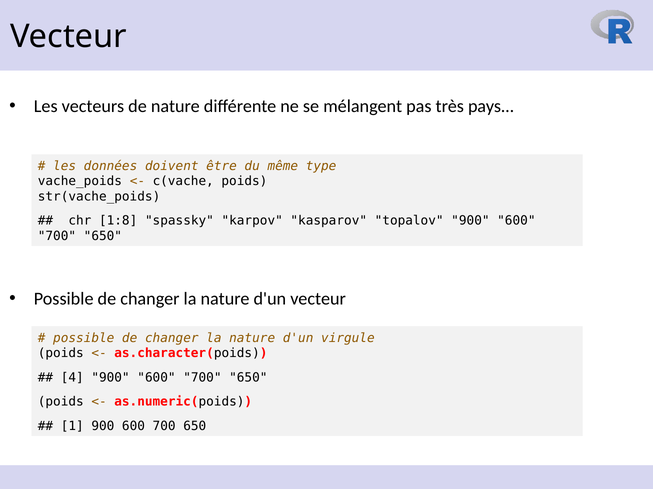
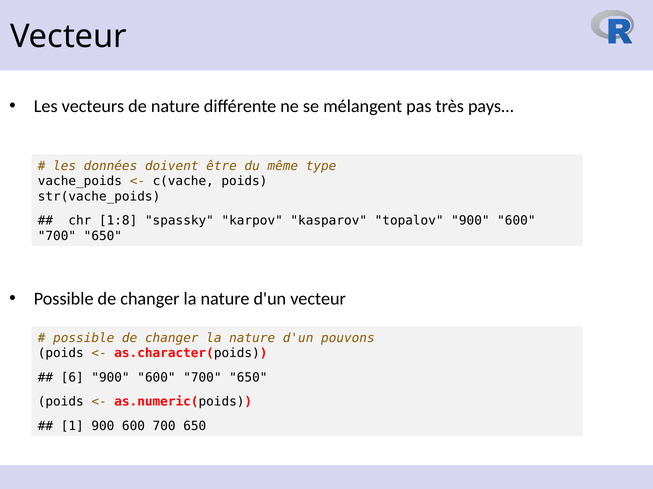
virgule: virgule -> pouvons (348, 338)
4: 4 -> 6 (72, 378)
